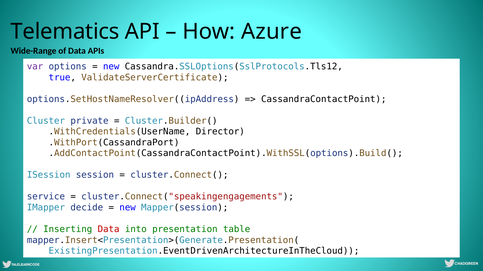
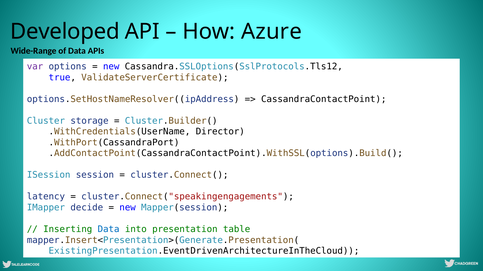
Telematics: Telematics -> Developed (65, 32)
private: private -> storage (90, 121)
service: service -> latency (46, 197)
Data colour: red -> blue (109, 230)
